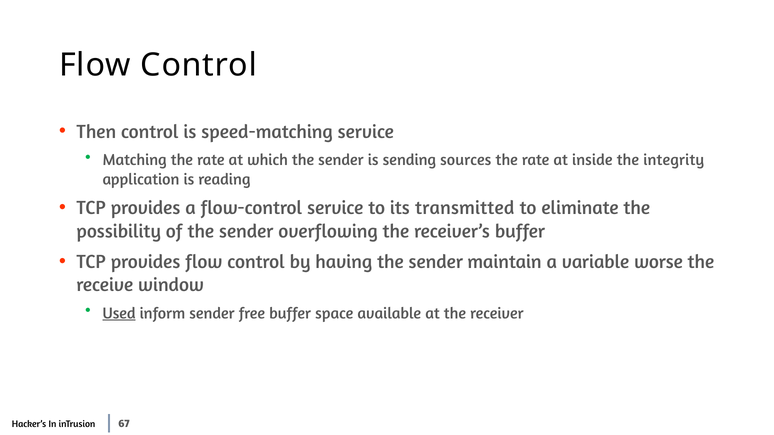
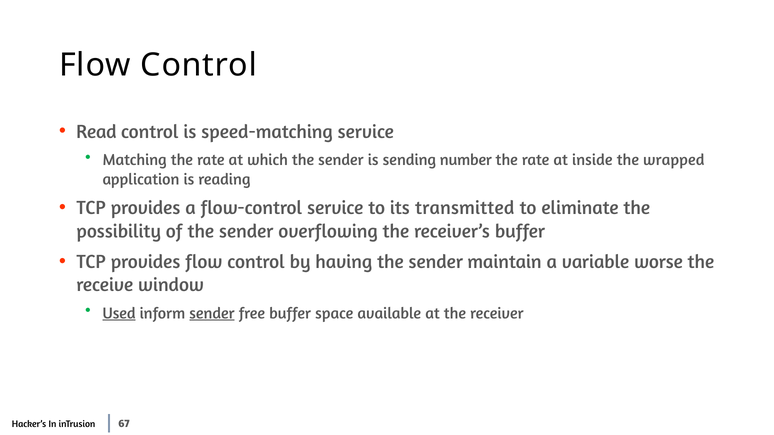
Then: Then -> Read (96, 132)
sources: sources -> number (466, 160)
integrity: integrity -> wrapped (674, 160)
sender underline: none -> present (212, 313)
